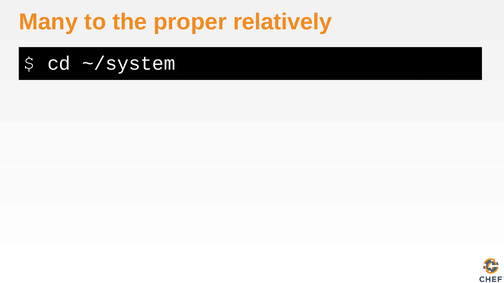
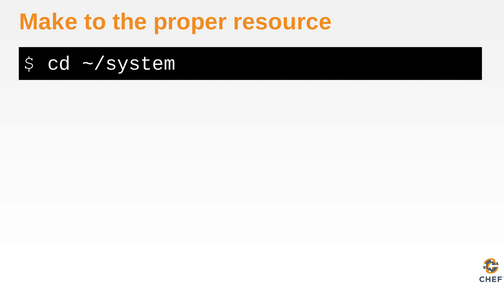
Many: Many -> Make (48, 22)
relatively: relatively -> resource (282, 22)
